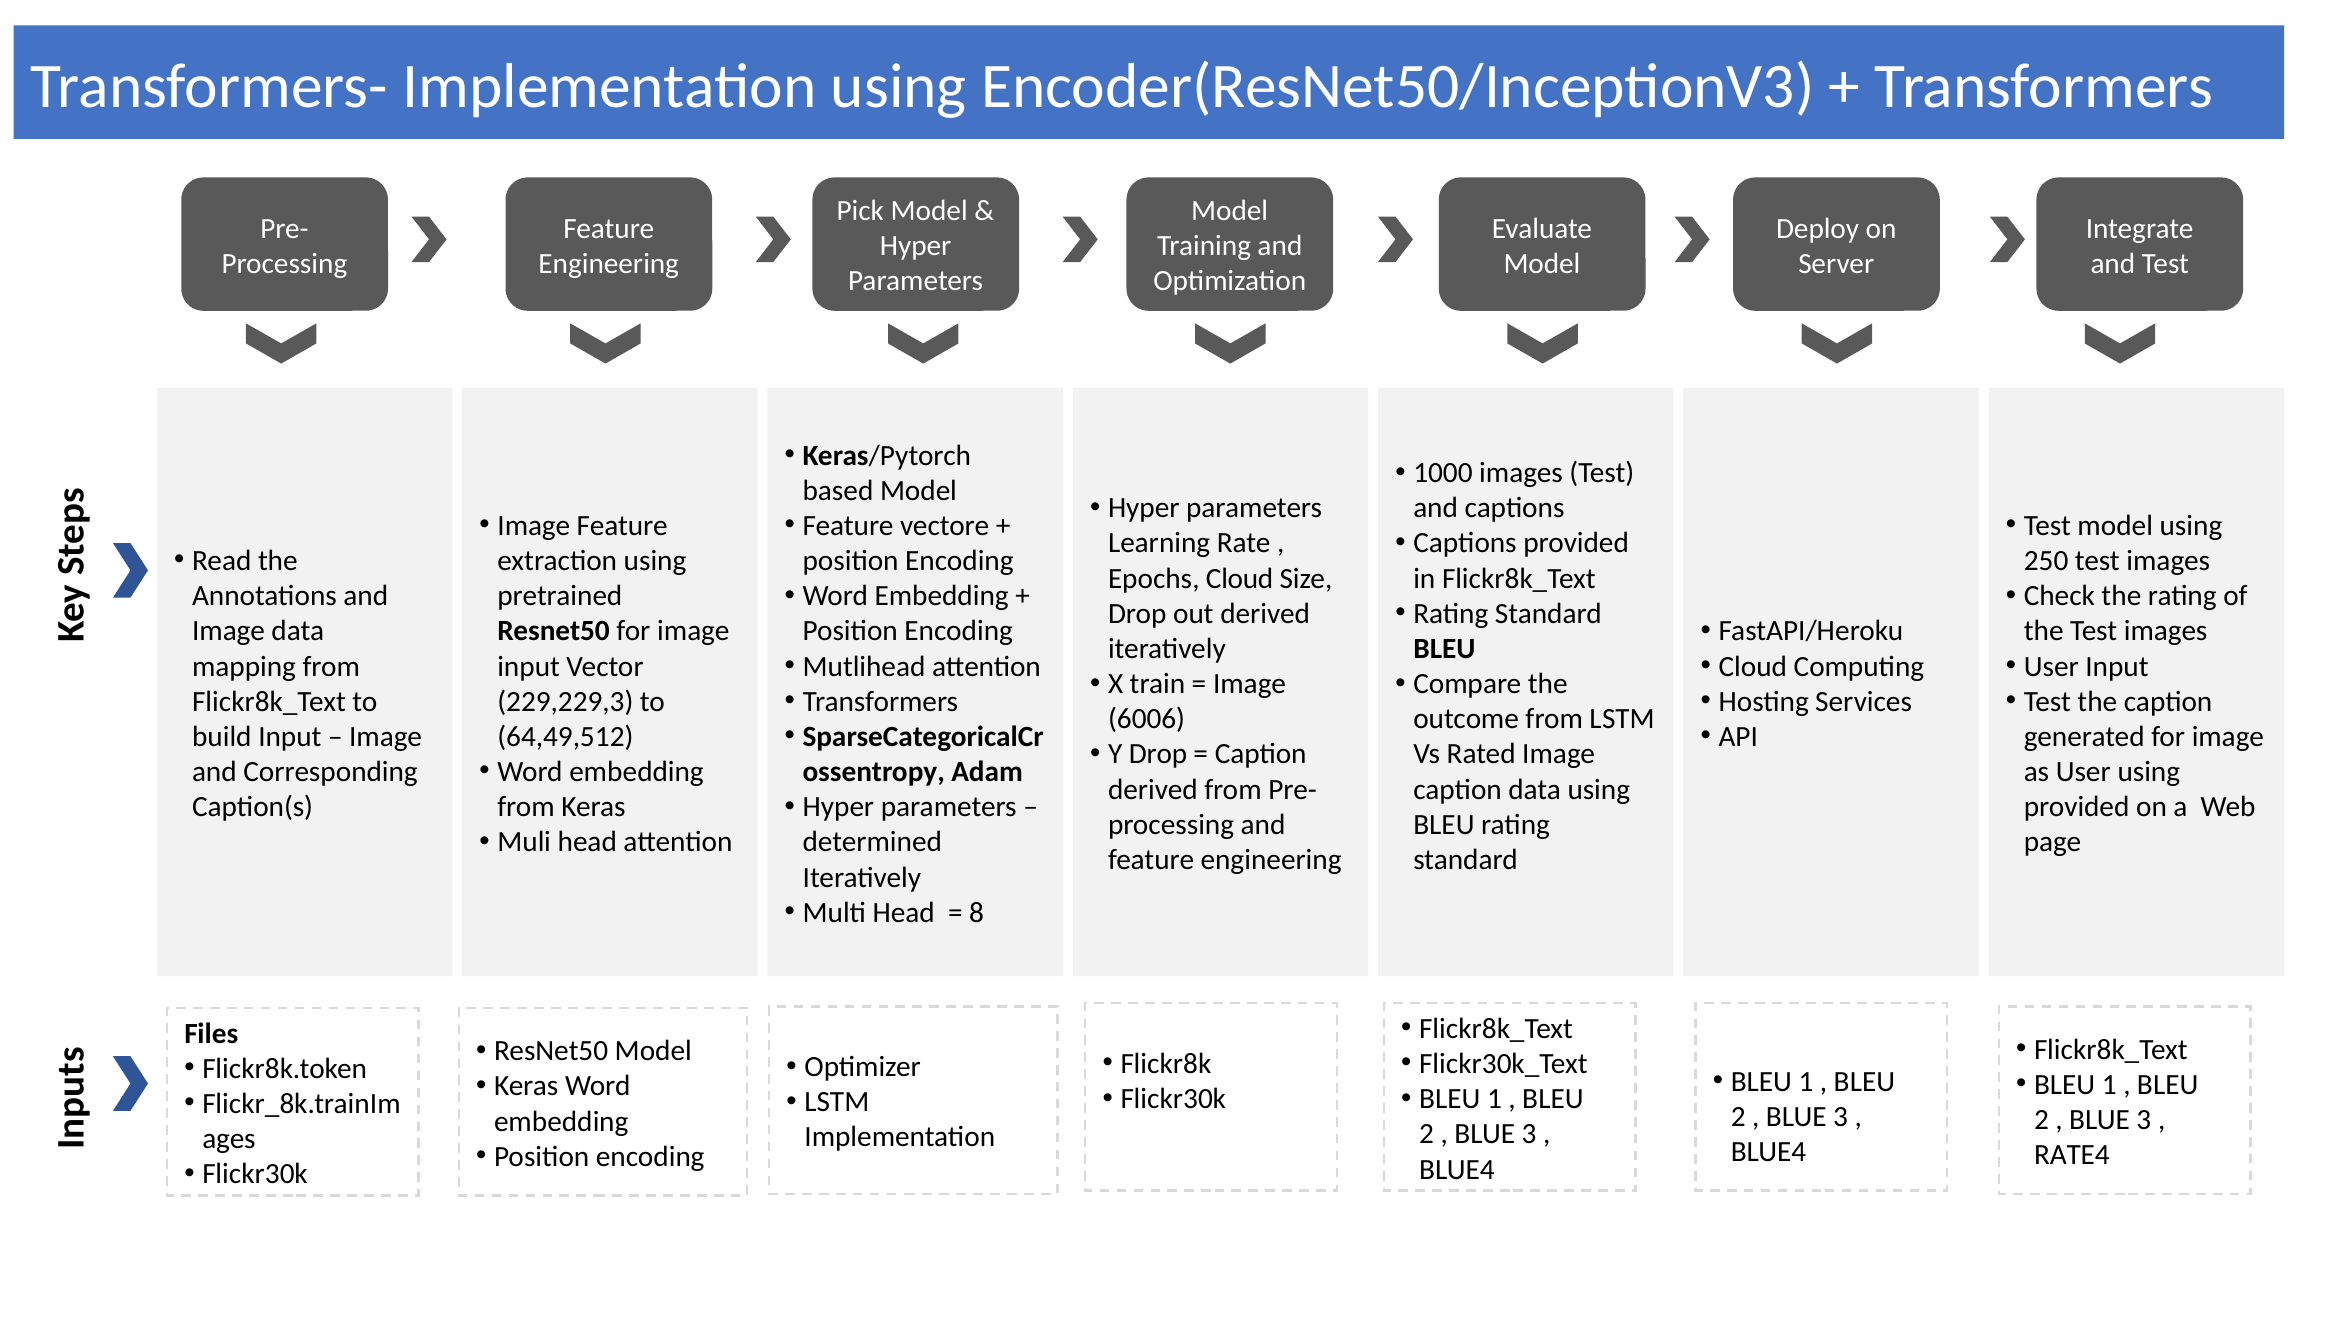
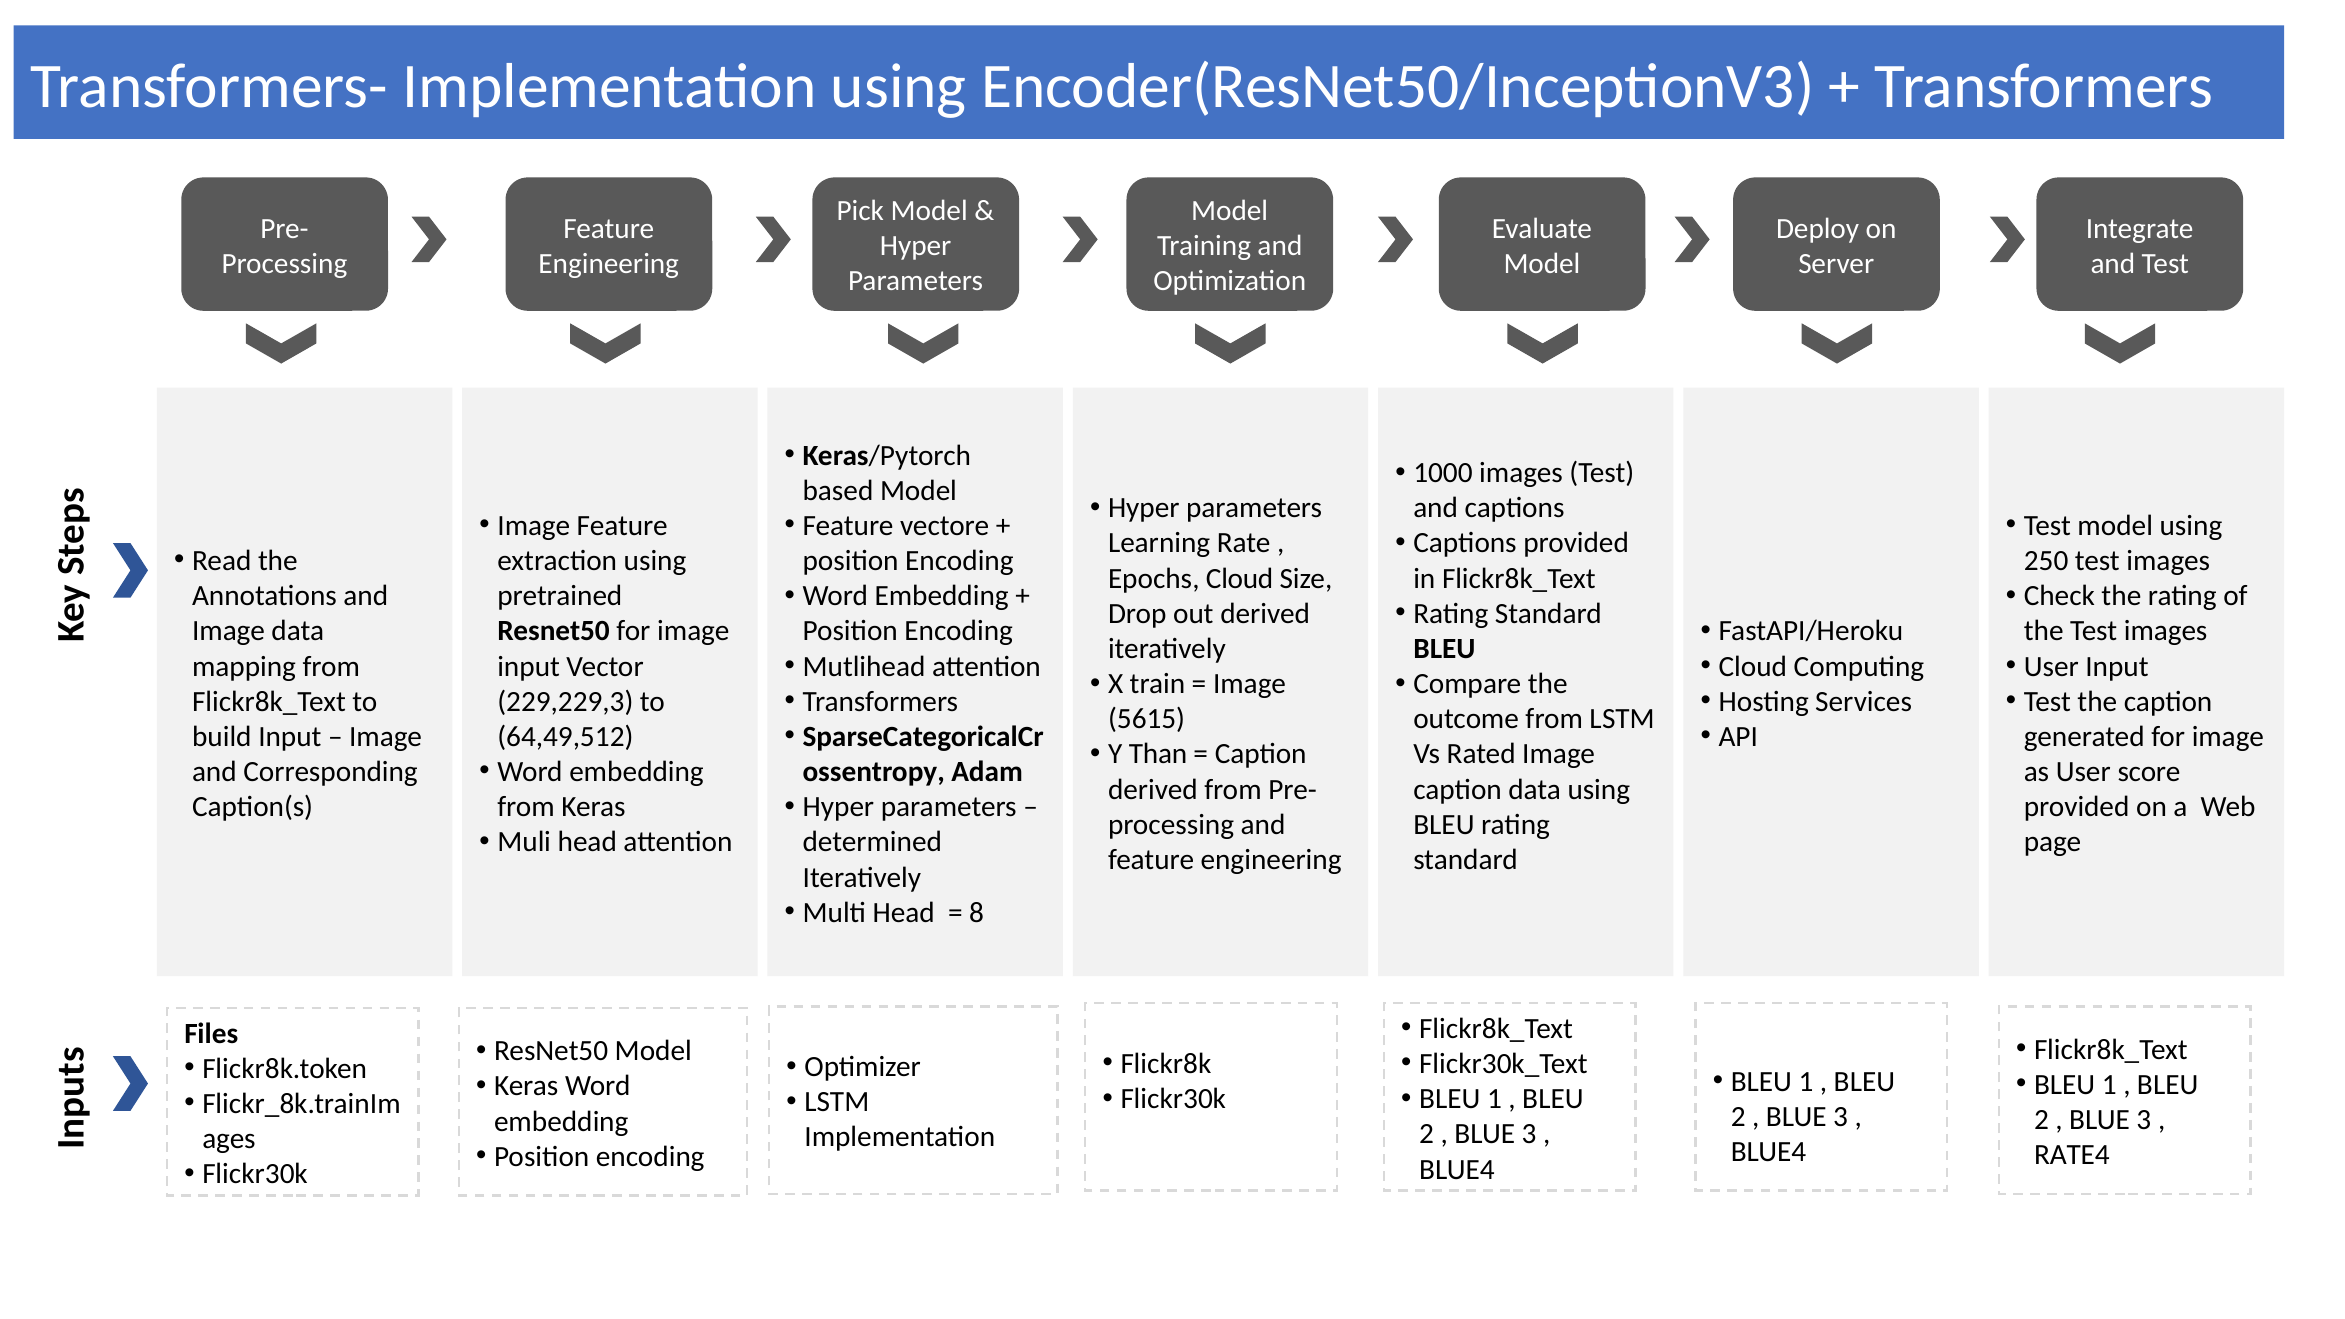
6006: 6006 -> 5615 (1147, 719)
Y Drop: Drop -> Than (1158, 754)
User using: using -> score (2149, 772)
